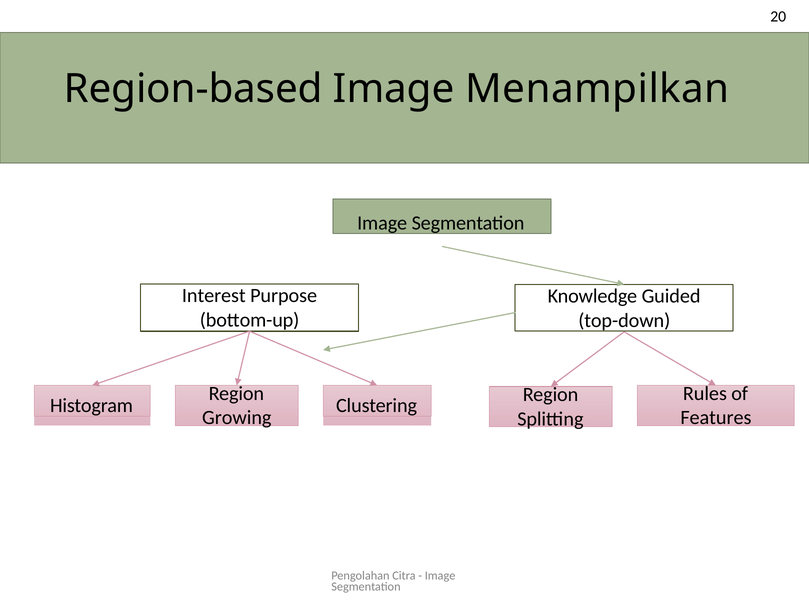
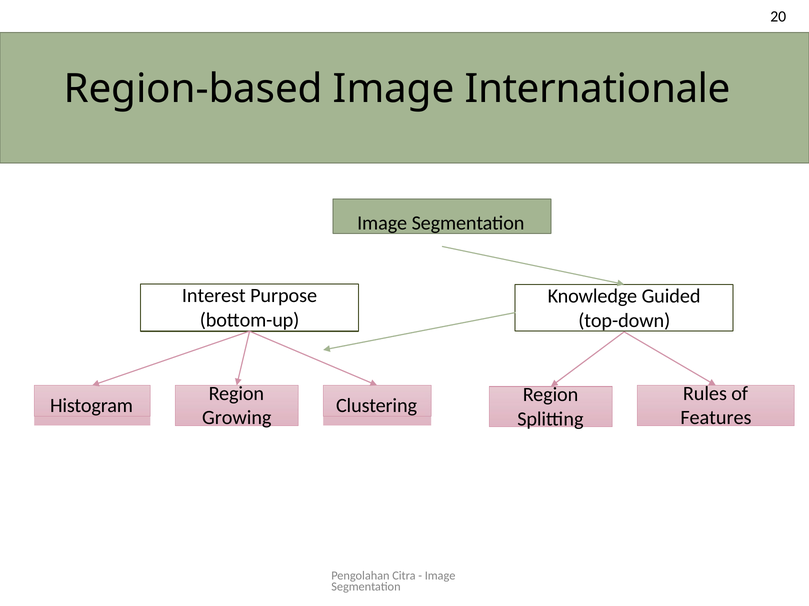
Menampilkan: Menampilkan -> Internationale (598, 89)
